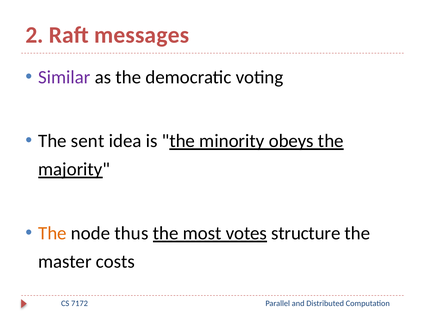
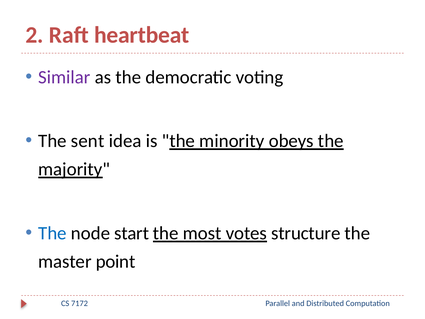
messages: messages -> heartbeat (142, 35)
The colour: orange -> blue (52, 233)
thus: thus -> start (132, 233)
costs: costs -> point (116, 261)
